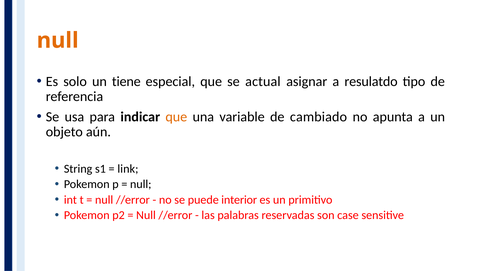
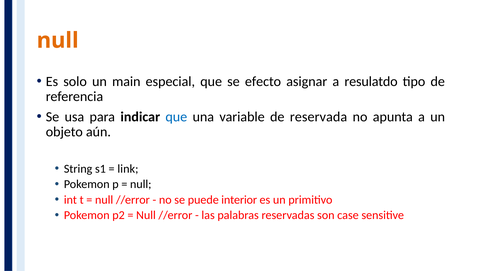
tiene: tiene -> main (126, 81)
actual: actual -> efecto (263, 81)
que colour: orange -> blue (176, 117)
cambiado: cambiado -> reservada (319, 117)
